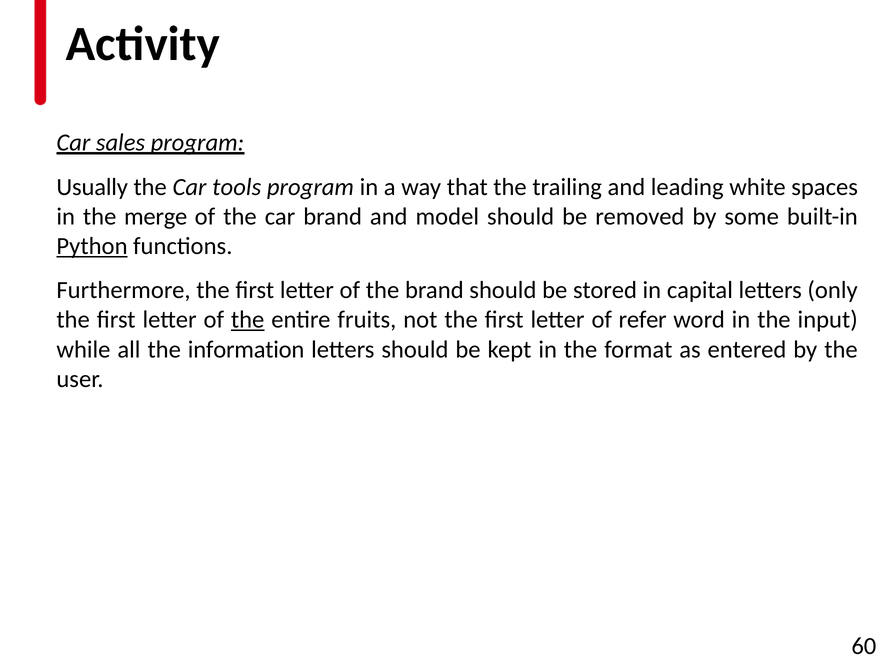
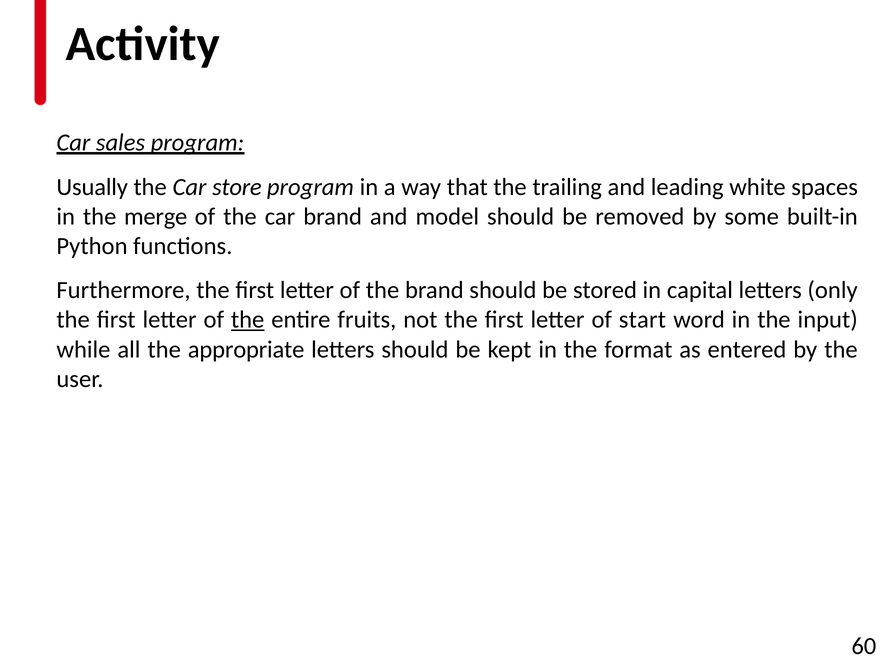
tools: tools -> store (237, 187)
Python underline: present -> none (92, 246)
refer: refer -> start (642, 320)
information: information -> appropriate (246, 349)
